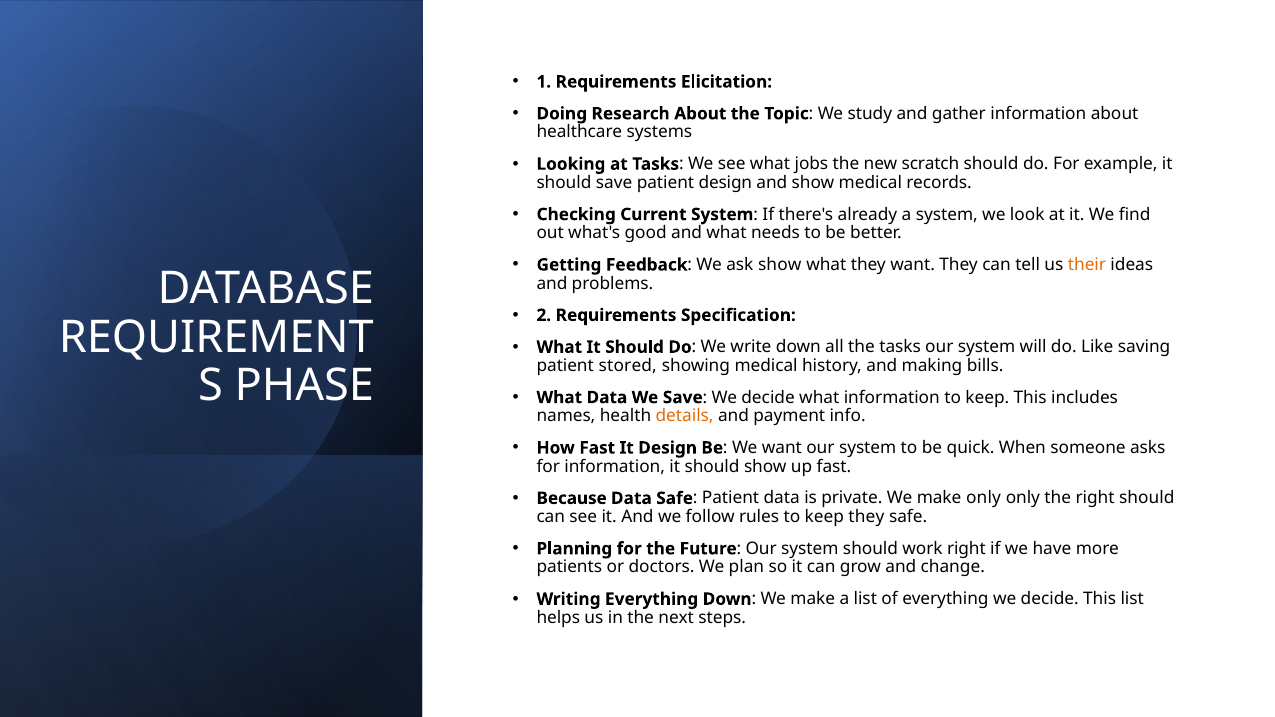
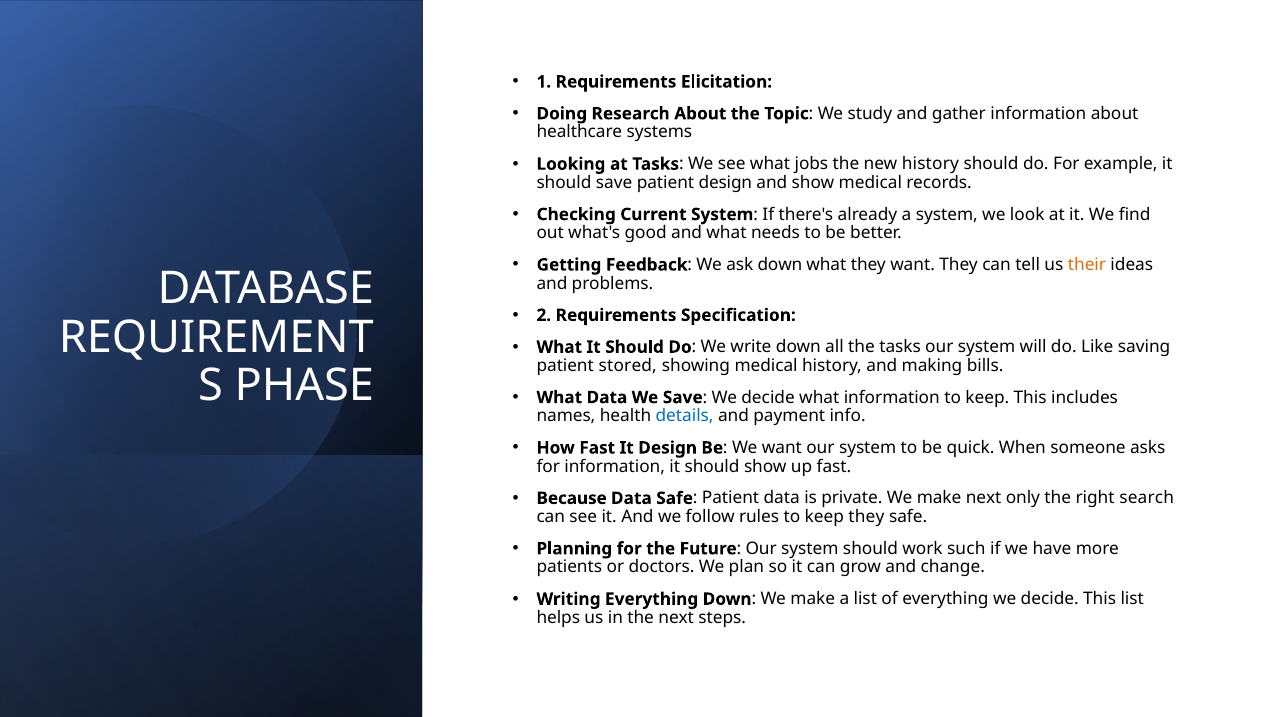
new scratch: scratch -> history (930, 164)
ask show: show -> down (780, 265)
details colour: orange -> blue (685, 416)
make only: only -> next (984, 498)
right should: should -> search (1147, 498)
work right: right -> such (966, 549)
